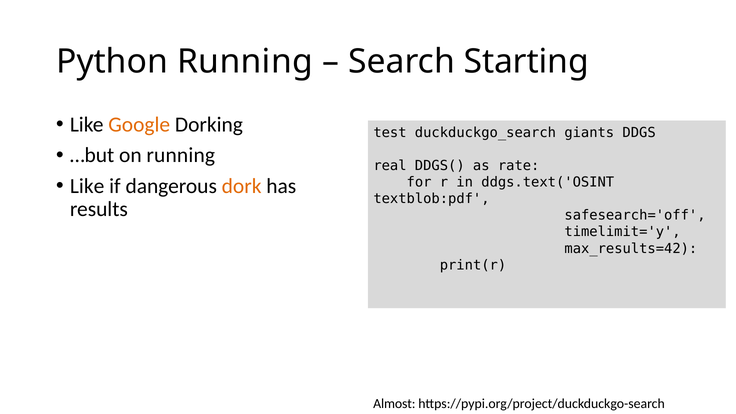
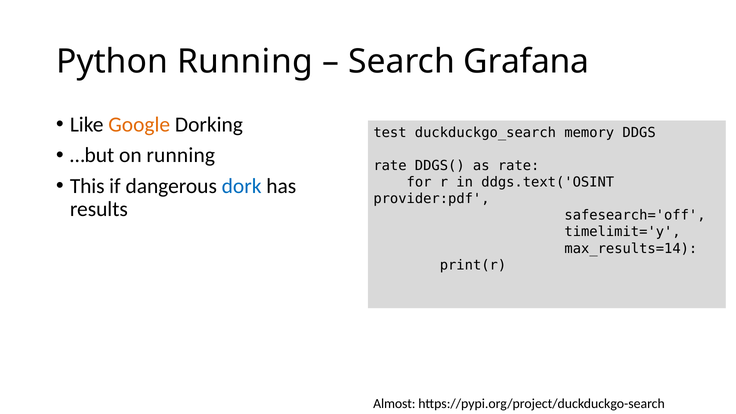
Starting: Starting -> Grafana (526, 62)
giants: giants -> memory (589, 133)
real: real -> rate (390, 166)
Like: Like -> This (87, 186)
dork colour: orange -> blue (242, 186)
textblob:pdf: textblob:pdf -> provider:pdf (431, 199)
max_results=42: max_results=42 -> max_results=14 (631, 248)
